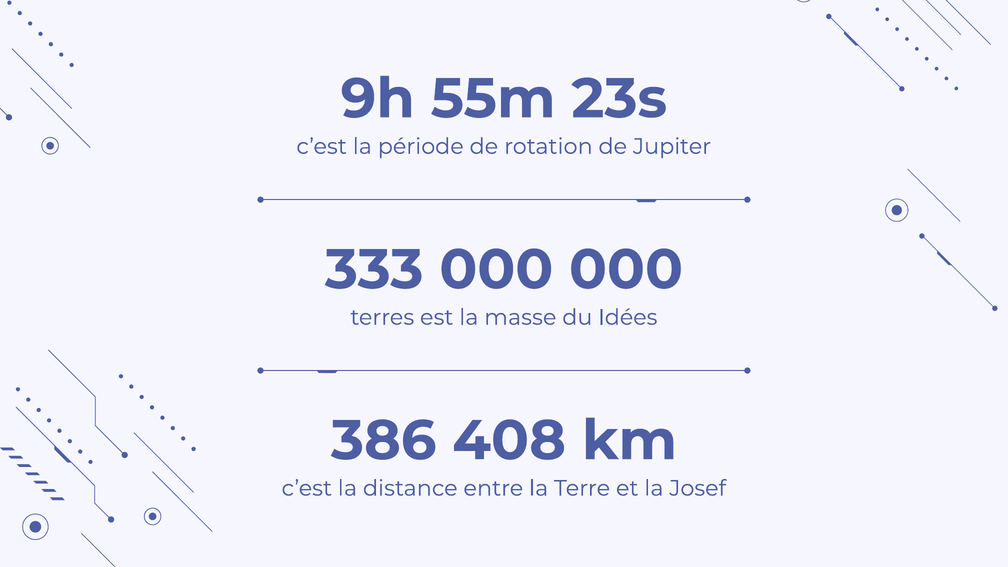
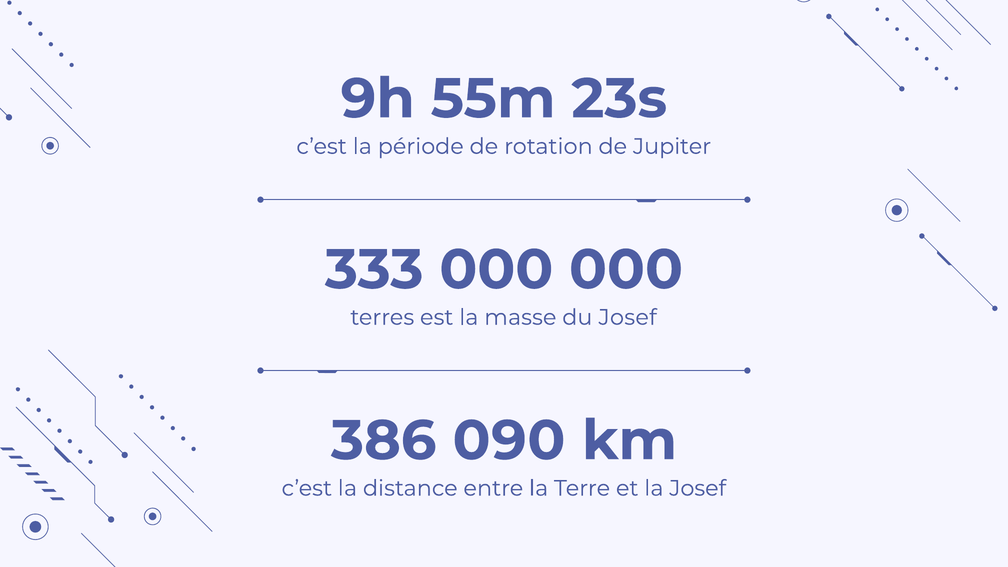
du Idées: Idées -> Josef (628, 317)
408: 408 -> 090 (509, 441)
